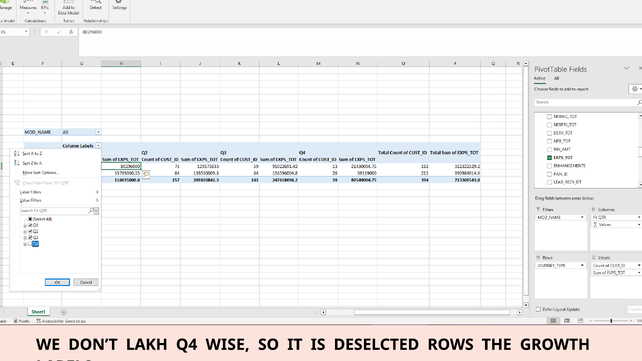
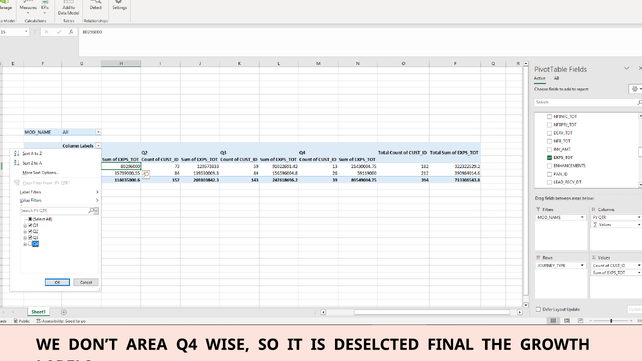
LAKH: LAKH -> AREA (147, 345)
ROWS: ROWS -> FINAL (451, 345)
